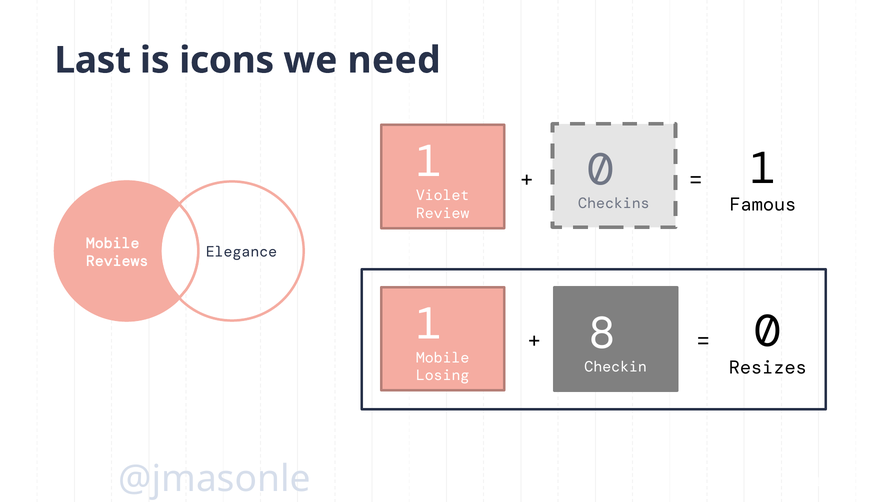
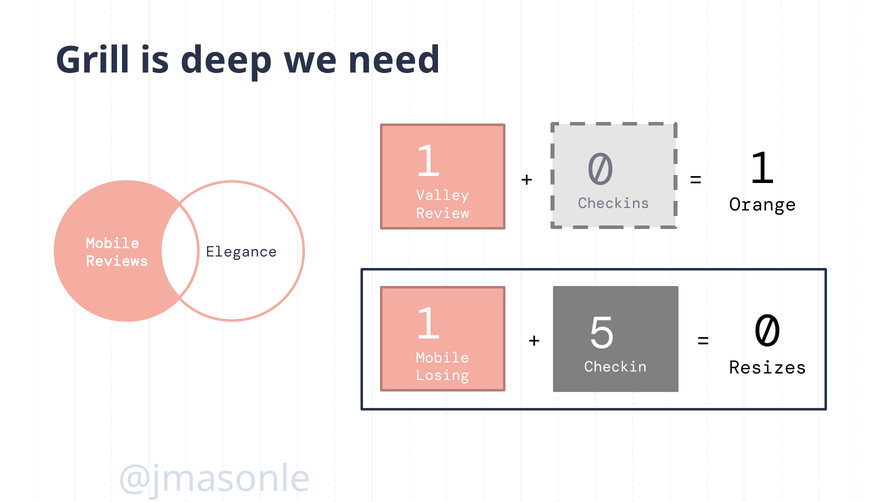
Last: Last -> Grill (93, 60)
icons: icons -> deep (226, 60)
Violet: Violet -> Valley (443, 195)
Famous: Famous -> Orange (763, 205)
8: 8 -> 5 (602, 334)
